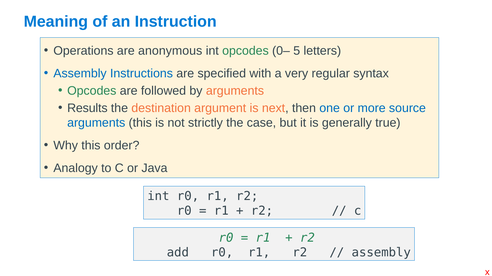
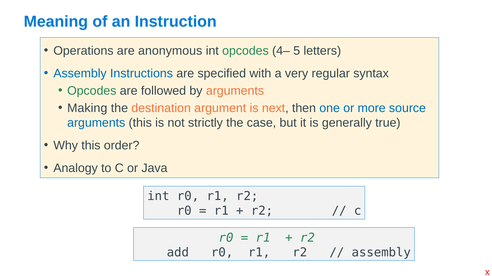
0–: 0– -> 4– (281, 51)
Results: Results -> Making (87, 108)
